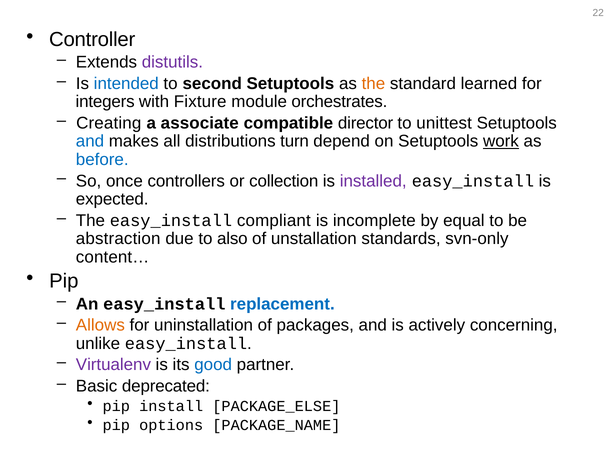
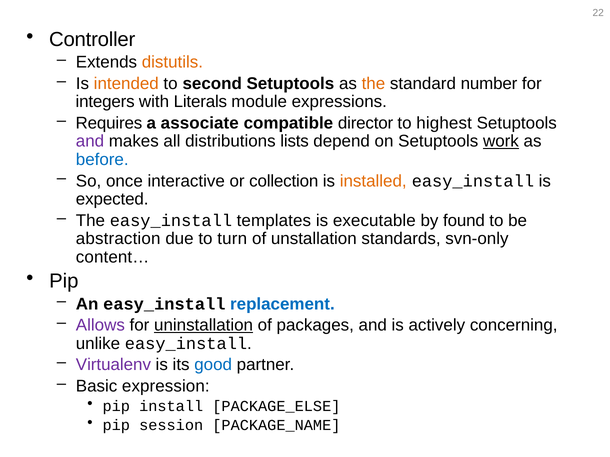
distutils colour: purple -> orange (172, 62)
intended colour: blue -> orange (126, 84)
learned: learned -> number (489, 84)
Fixture: Fixture -> Literals (200, 102)
orchestrates: orchestrates -> expressions (339, 102)
Creating: Creating -> Requires (109, 123)
unittest: unittest -> highest (444, 123)
and colour: blue -> purple (90, 142)
turn: turn -> lists (295, 142)
controllers: controllers -> interactive (186, 181)
installed colour: purple -> orange (373, 181)
compliant: compliant -> templates (274, 221)
incomplete: incomplete -> executable (374, 221)
equal: equal -> found (464, 221)
also: also -> turn (232, 239)
Allows colour: orange -> purple (100, 326)
uninstallation underline: none -> present (204, 326)
deprecated: deprecated -> expression (166, 387)
options: options -> session (171, 426)
